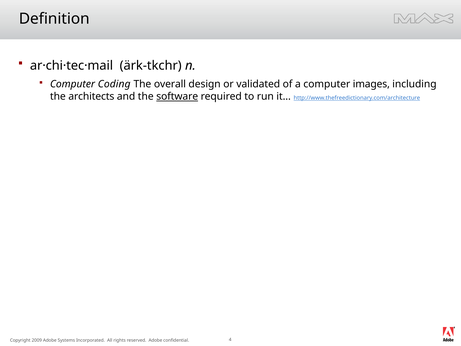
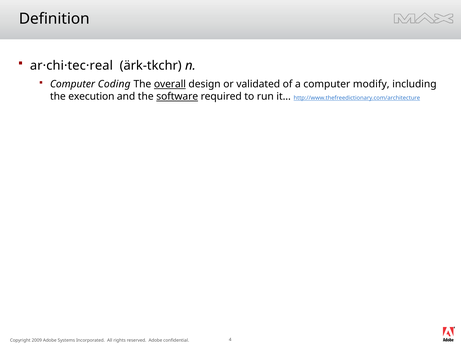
ar·chi·tec·mail: ar·chi·tec·mail -> ar·chi·tec·real (71, 65)
overall underline: none -> present (170, 84)
images: images -> modify (371, 84)
architects: architects -> execution (91, 96)
